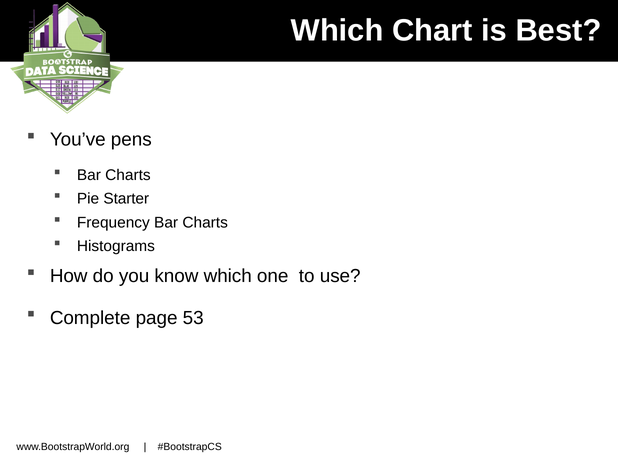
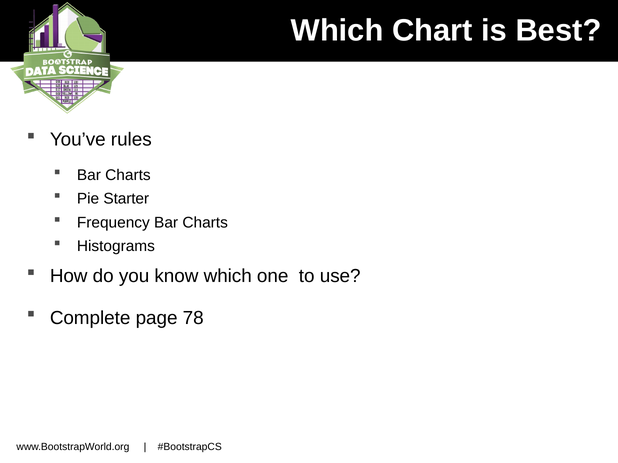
pens: pens -> rules (131, 140)
53: 53 -> 78 (193, 318)
